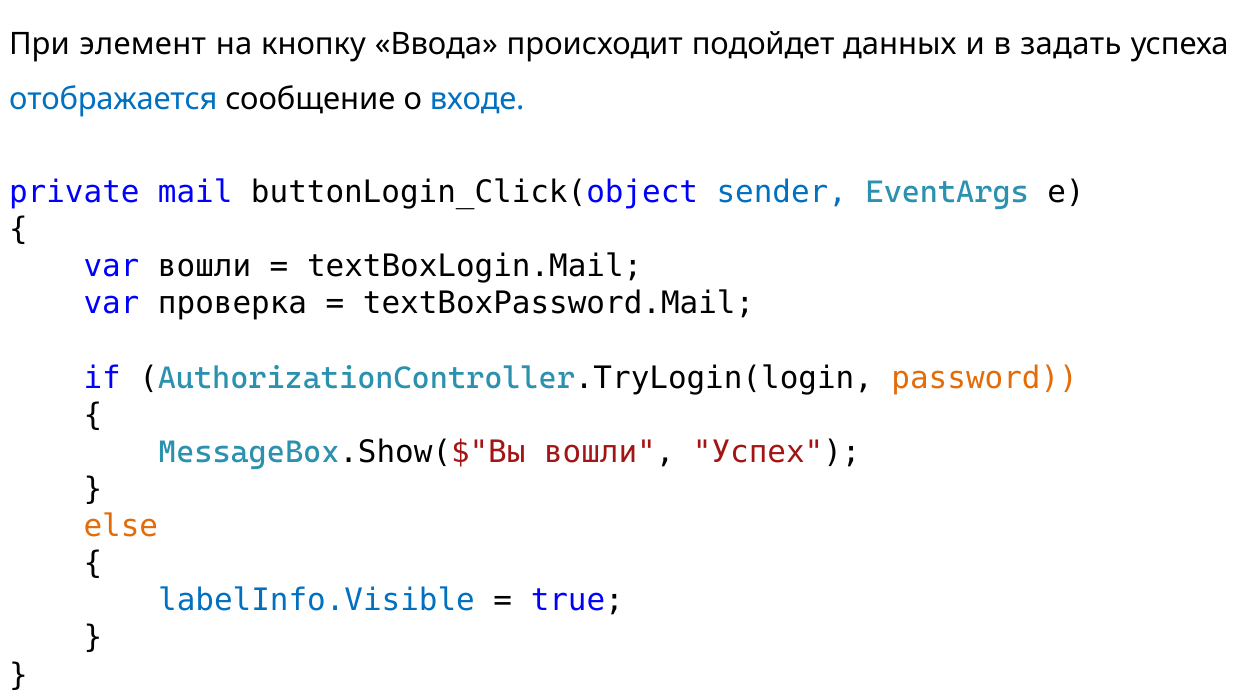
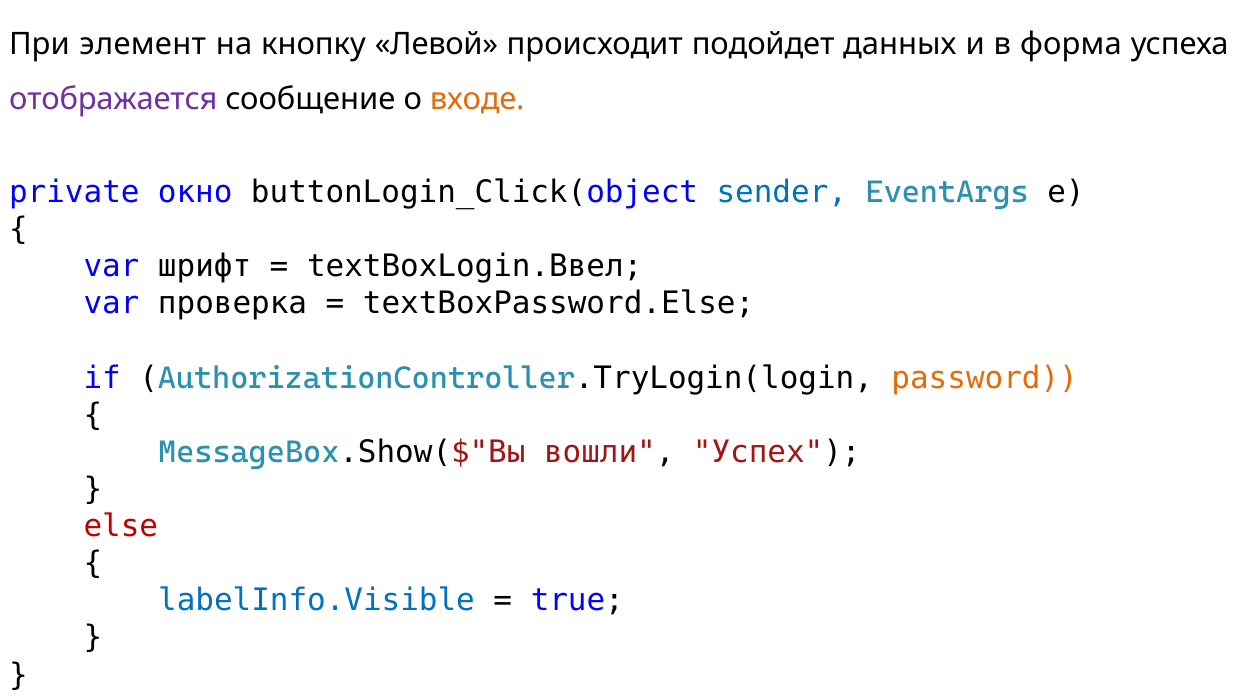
Ввода: Ввода -> Левой (436, 44)
задать: задать -> форма (1071, 44)
отображается colour: blue -> purple (113, 100)
входе colour: blue -> orange (477, 100)
mail: mail -> окно (195, 192)
var вошли: вошли -> шрифт (205, 267)
textBoxLogin.Mail: textBoxLogin.Mail -> textBoxLogin.Ввел (475, 267)
textBoxPassword.Mail: textBoxPassword.Mail -> textBoxPassword.Else (559, 304)
else colour: orange -> red (121, 527)
